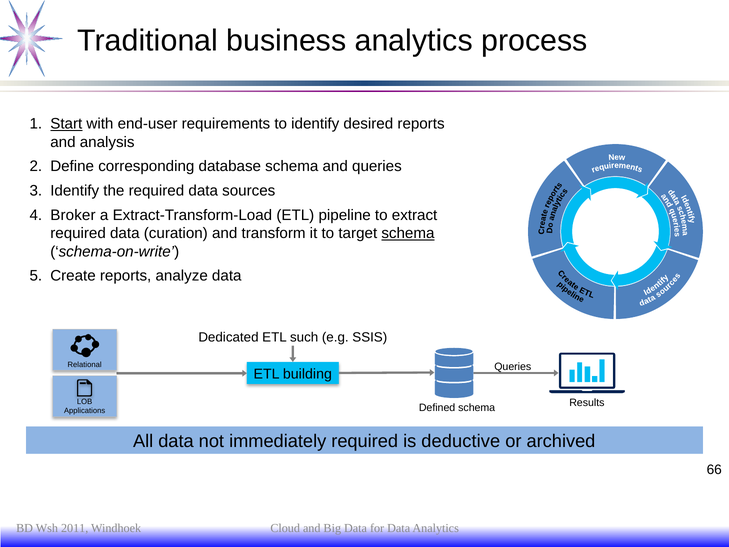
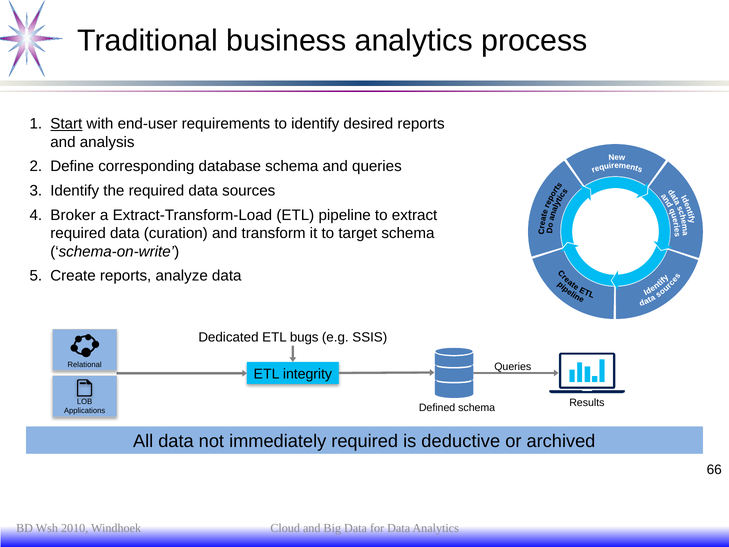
schema underline: present -> none (408, 233)
such: such -> bugs (304, 337)
building: building -> integrity (307, 374)
2011: 2011 -> 2010 (75, 528)
